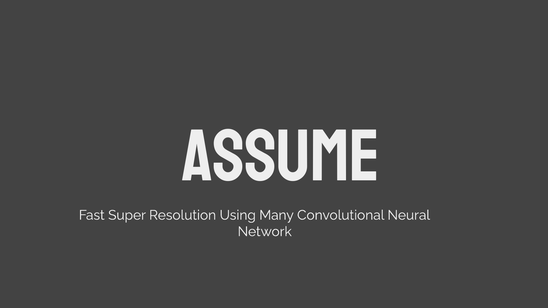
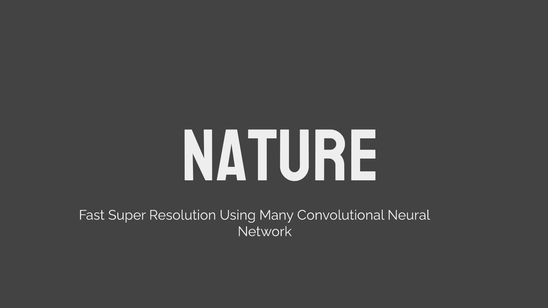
ASSUME: ASSUME -> NATURE (280, 157)
